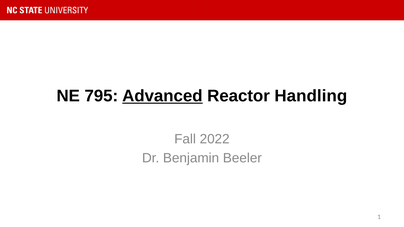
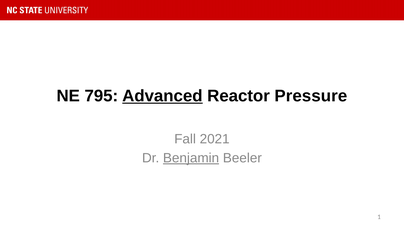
Handling: Handling -> Pressure (311, 96)
2022: 2022 -> 2021 (215, 139)
Benjamin underline: none -> present (191, 158)
